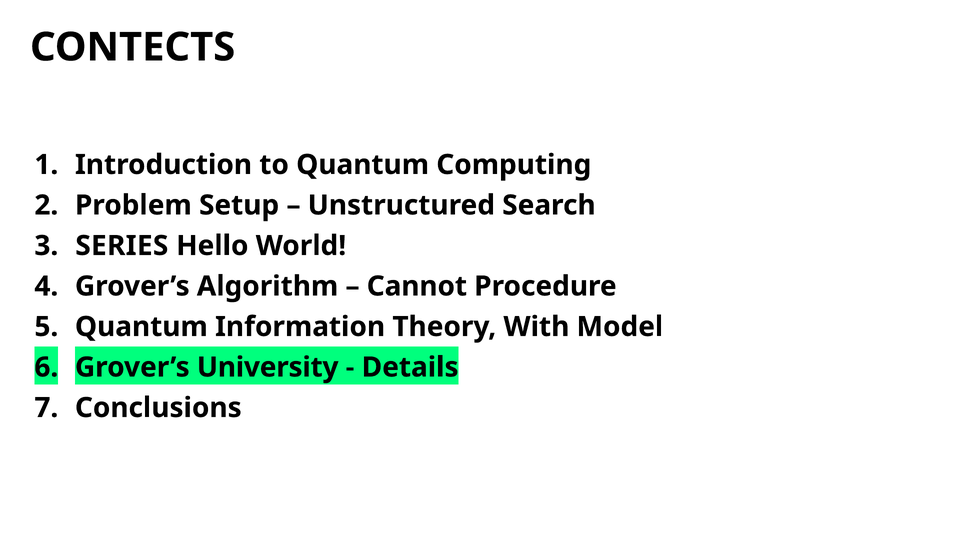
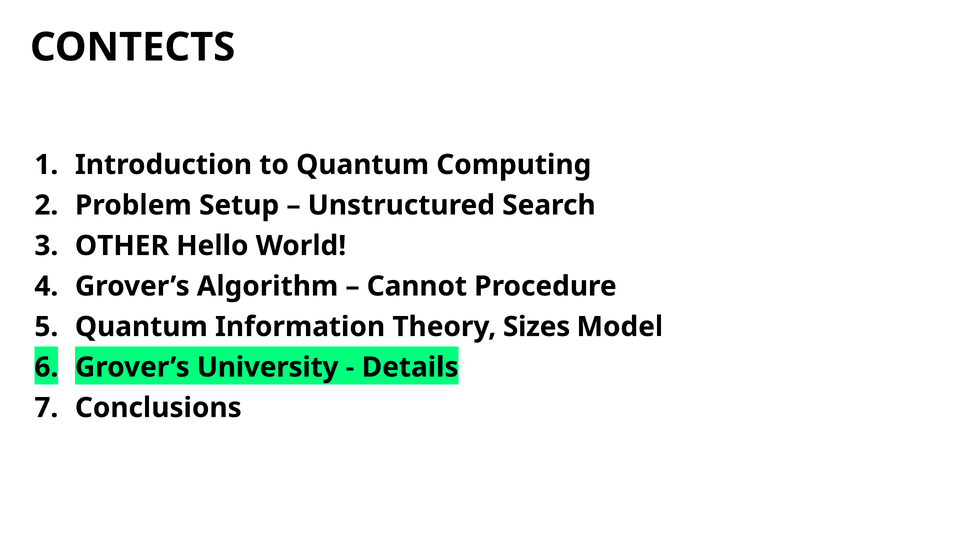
SERIES: SERIES -> OTHER (122, 246)
With: With -> Sizes (537, 327)
